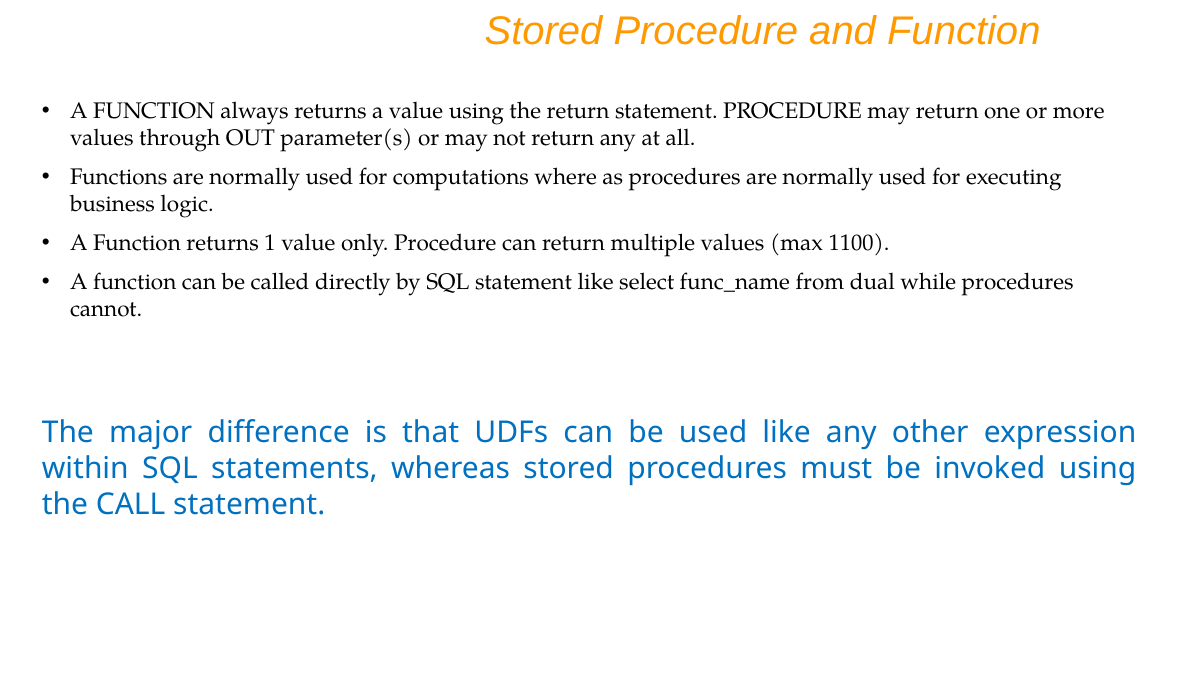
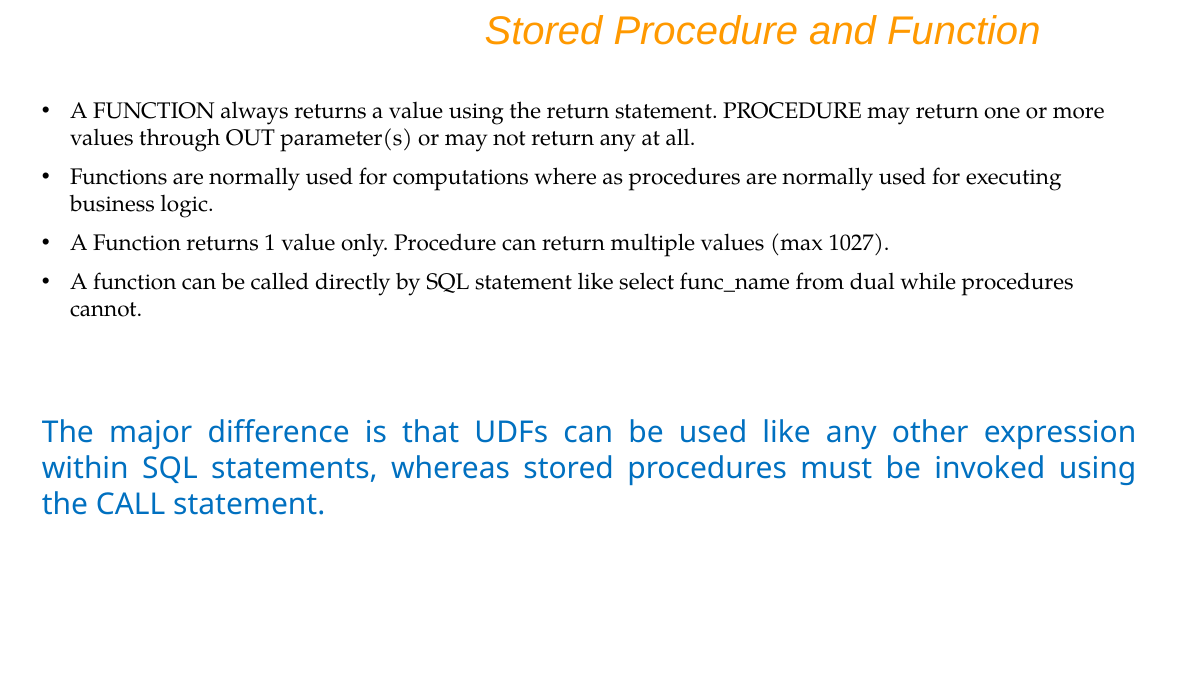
1100: 1100 -> 1027 (859, 243)
